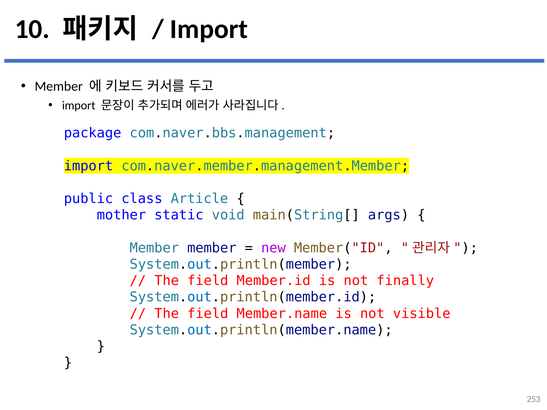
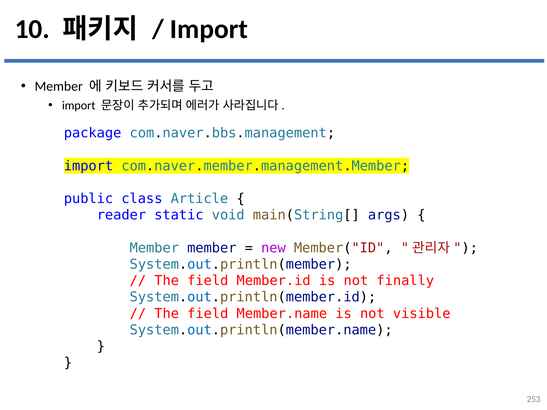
mother: mother -> reader (121, 215)
